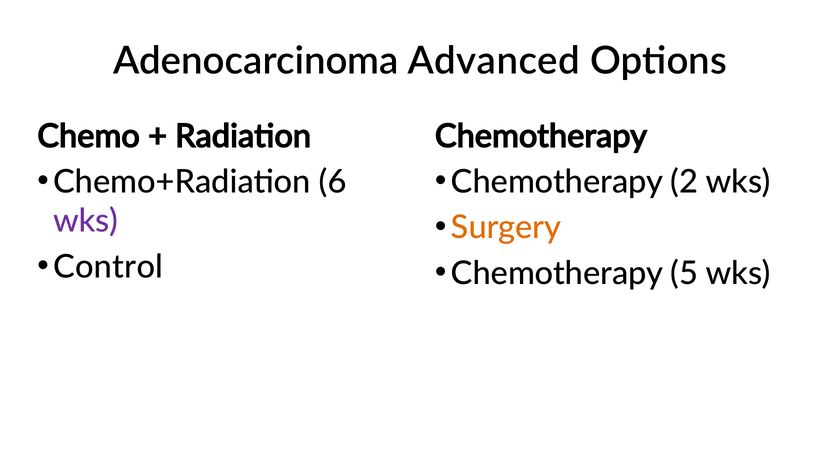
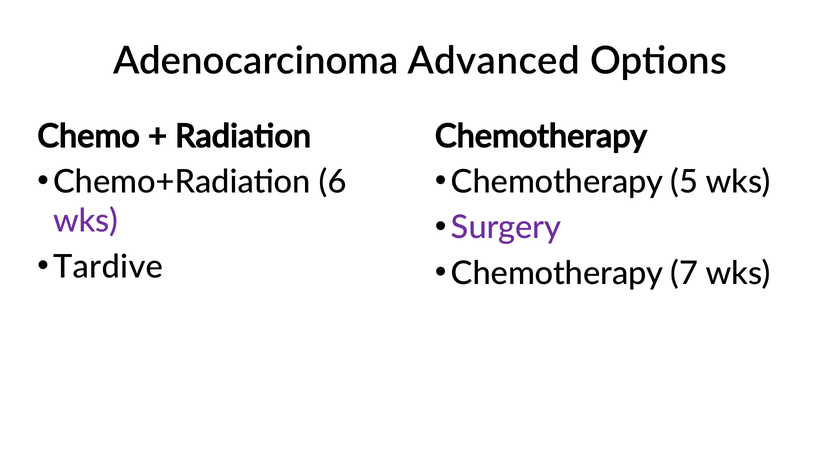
2: 2 -> 5 (684, 182)
Surgery colour: orange -> purple (506, 228)
Control: Control -> Tardive (108, 267)
5: 5 -> 7 (684, 273)
